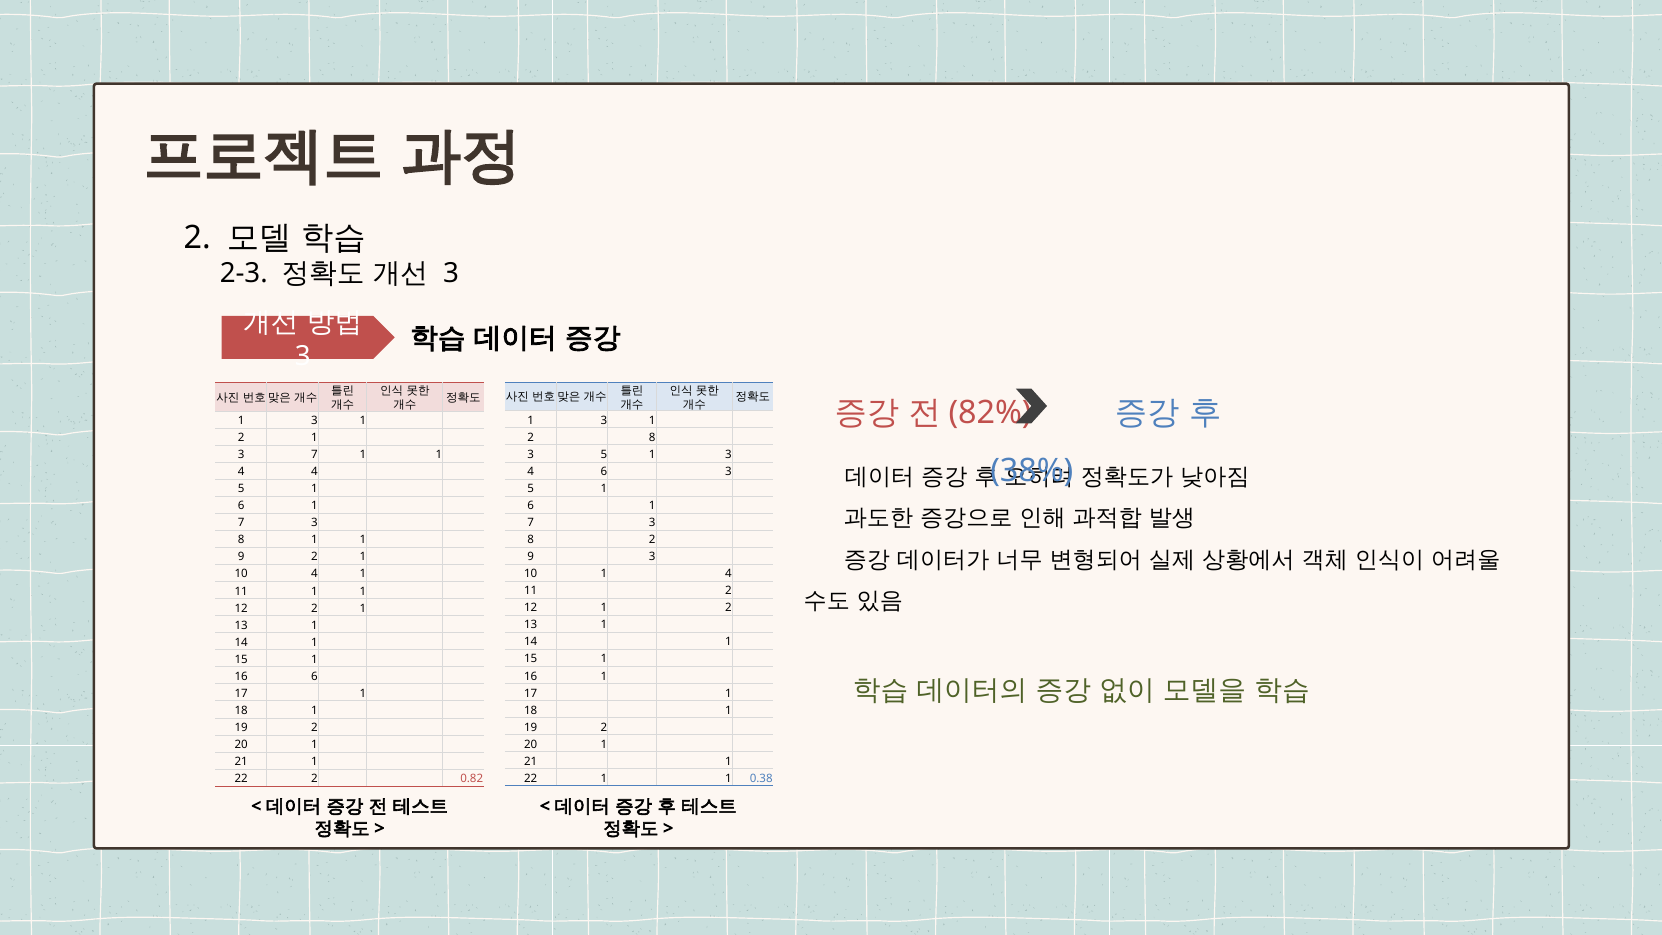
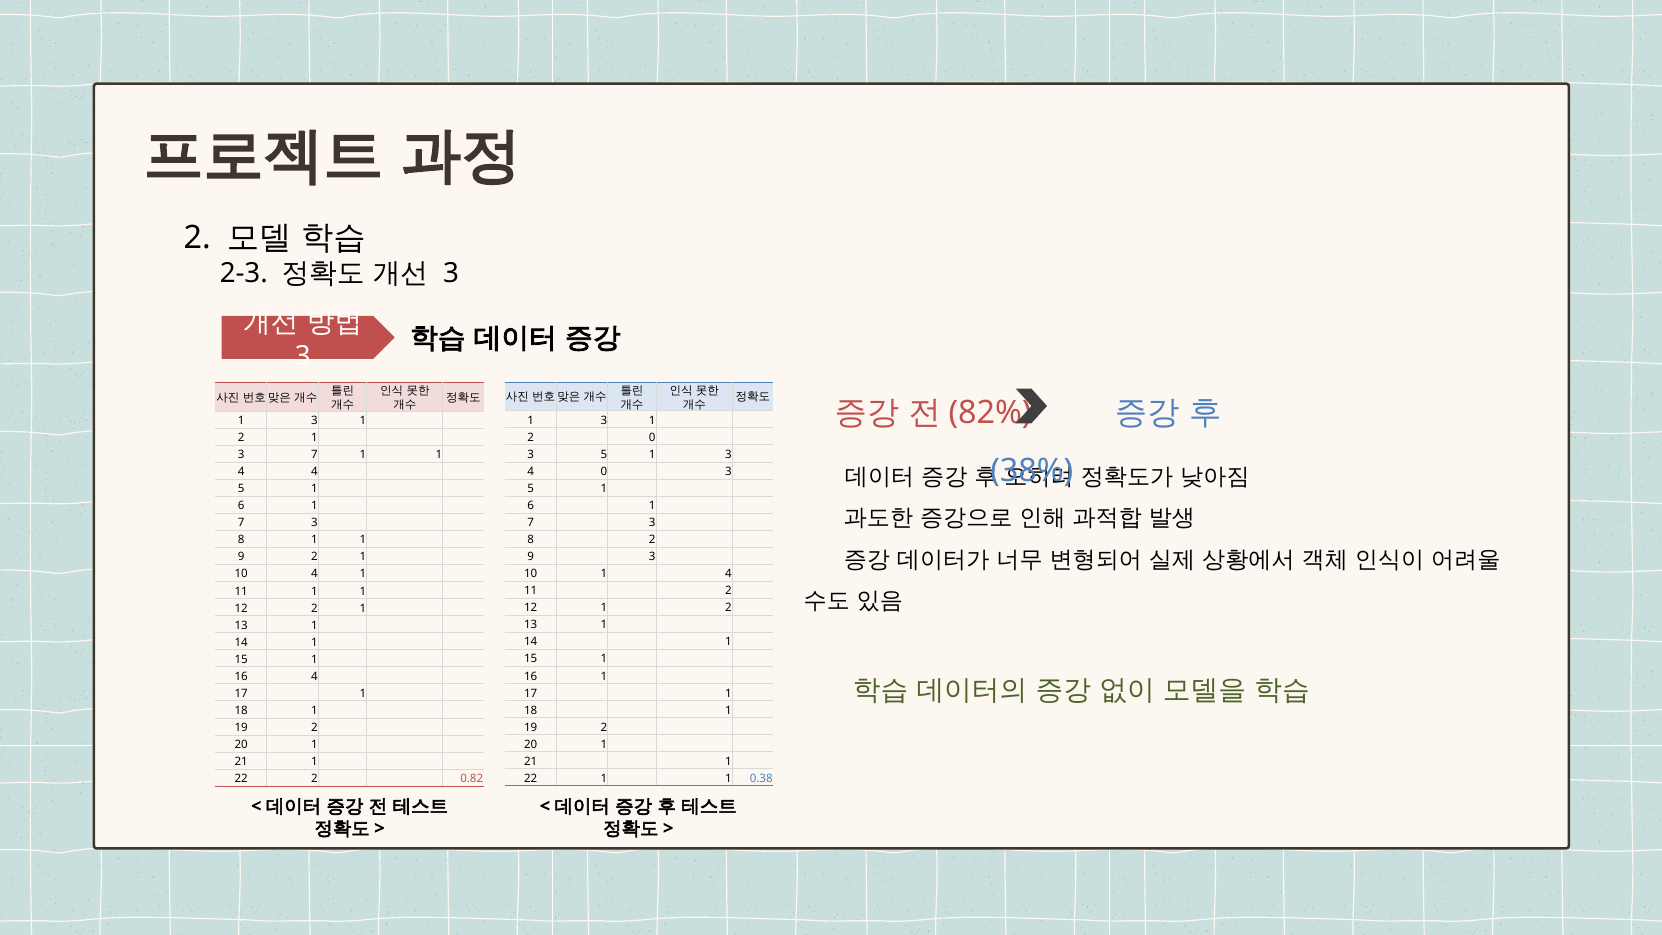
2 8: 8 -> 0 (652, 437)
4 6: 6 -> 0 (604, 472)
16 6: 6 -> 4 (314, 676)
